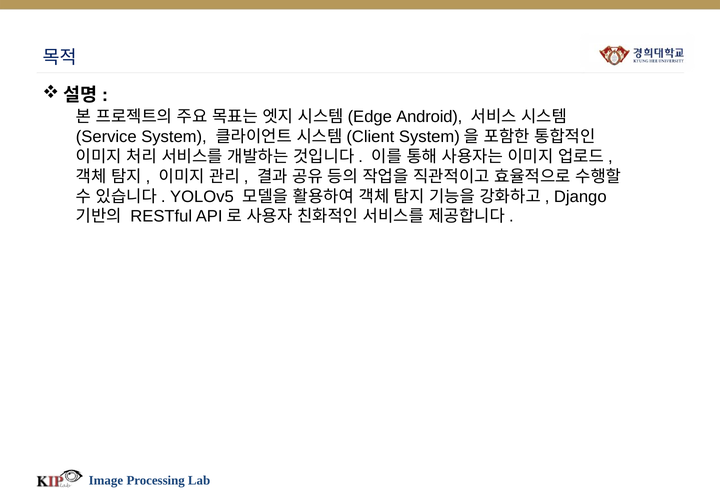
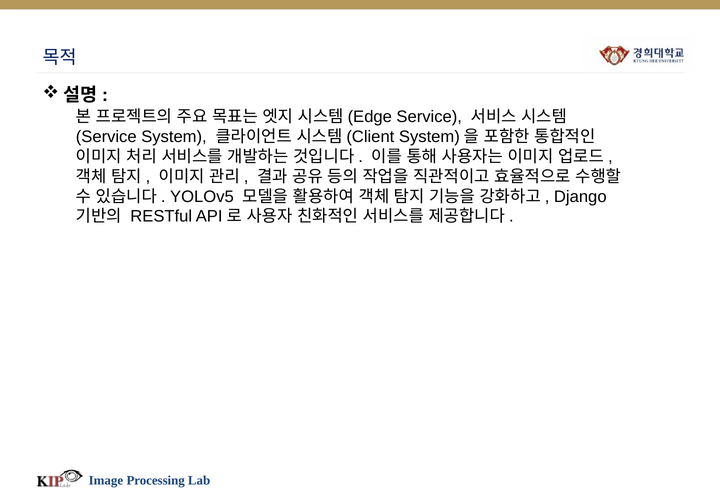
Android: Android -> Service (429, 117)
